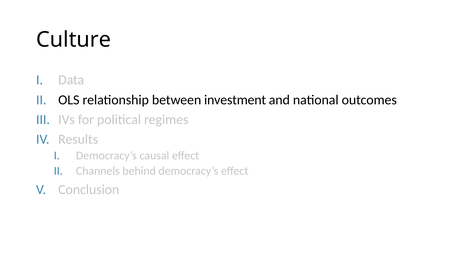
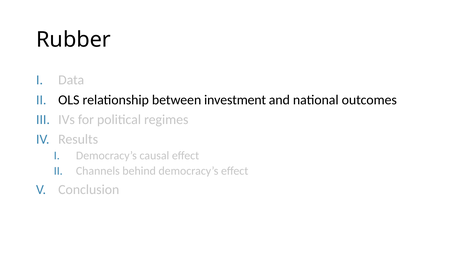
Culture: Culture -> Rubber (74, 40)
